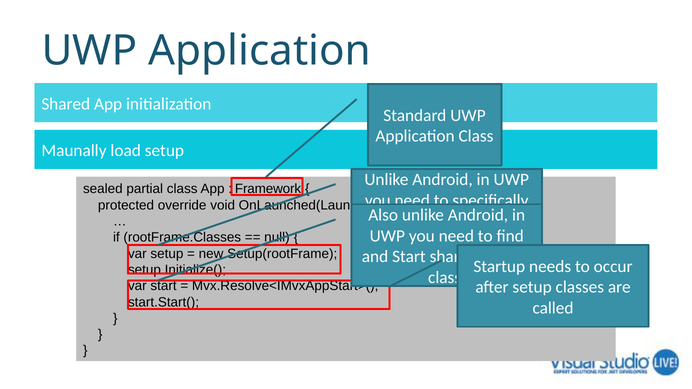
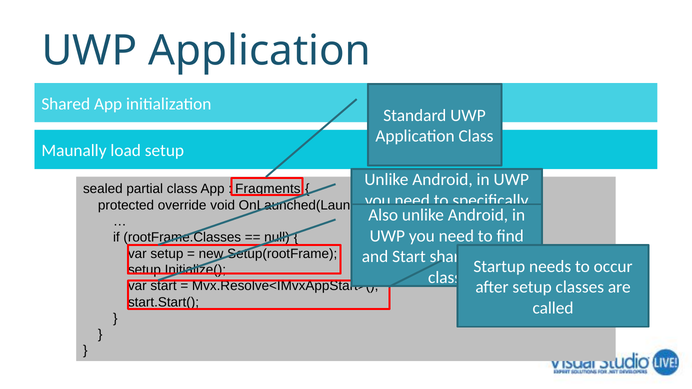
Framework: Framework -> Fragments (268, 189)
